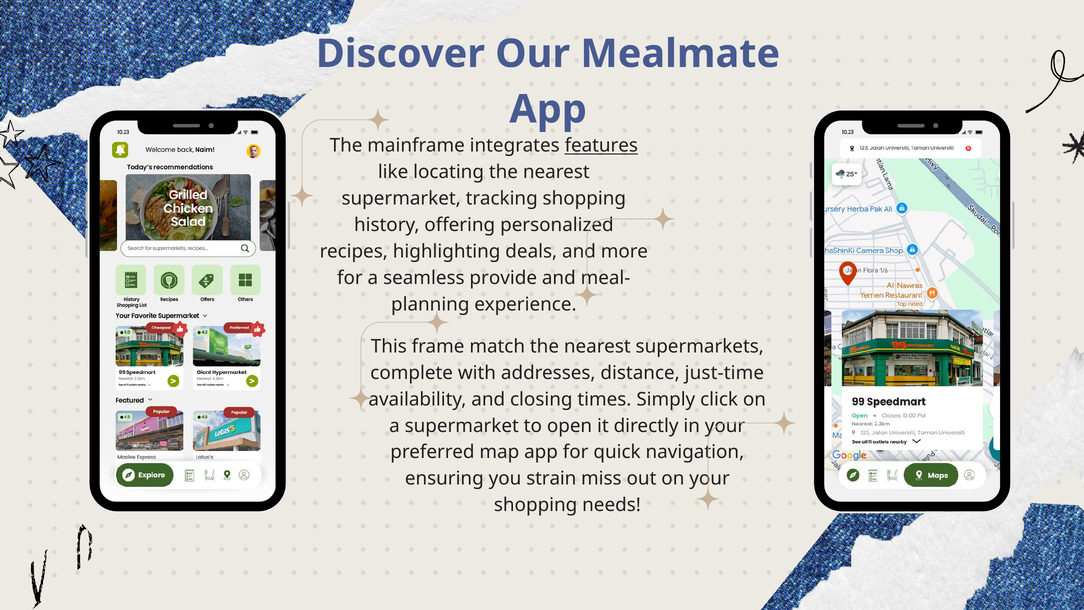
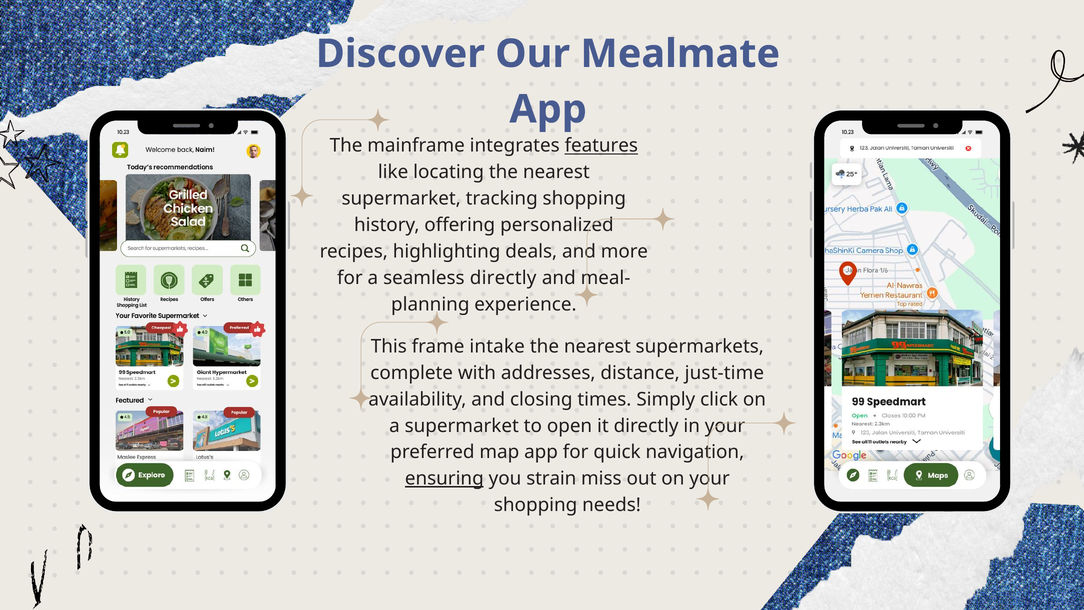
seamless provide: provide -> directly (503, 278)
match: match -> intake (497, 346)
ensuring underline: none -> present (444, 478)
